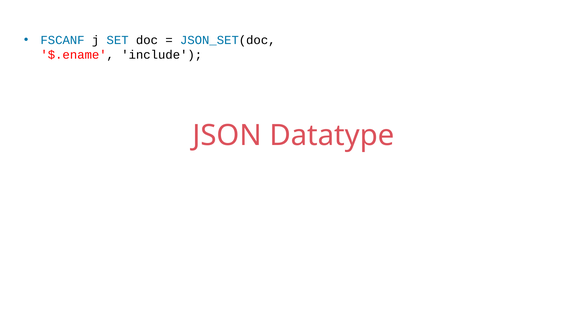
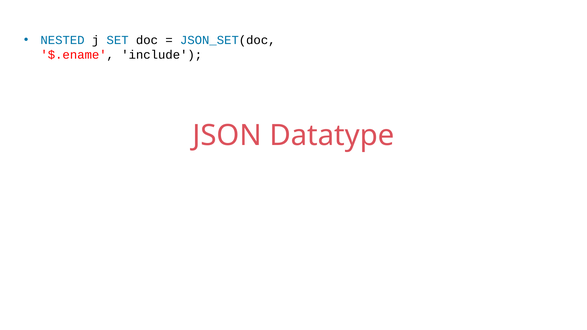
FSCANF: FSCANF -> NESTED (63, 40)
